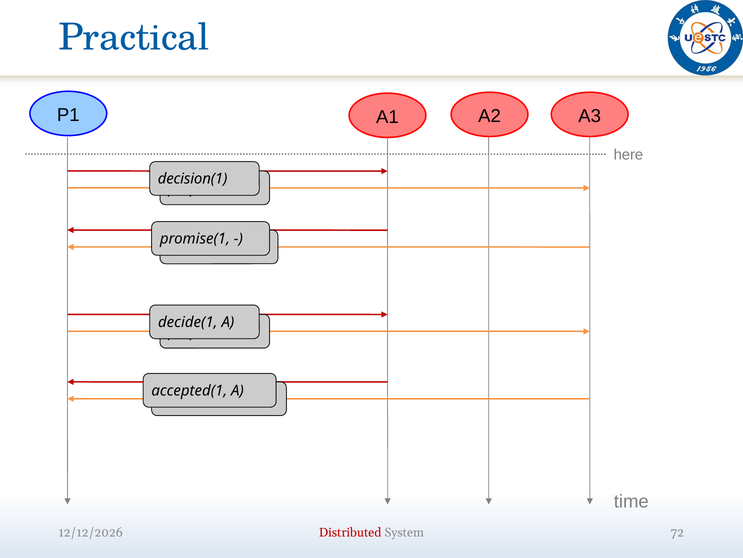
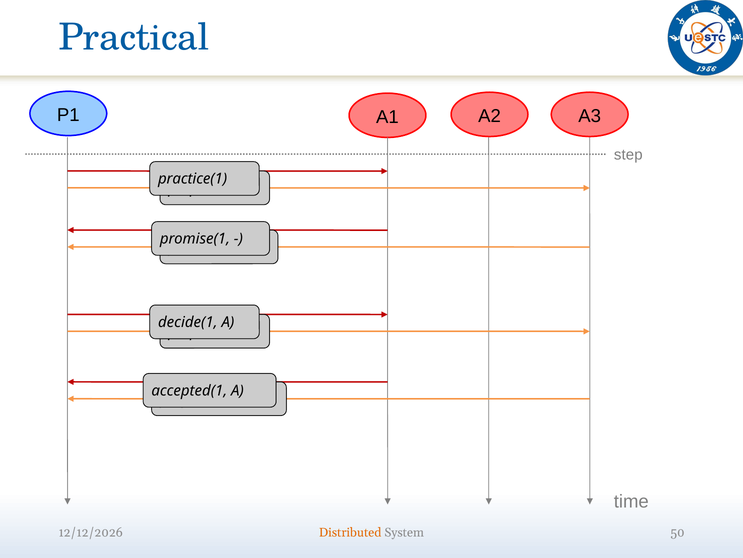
here: here -> step (628, 155)
decision(1: decision(1 -> practice(1 (193, 179)
Distributed colour: red -> orange (350, 532)
72: 72 -> 50 (678, 532)
